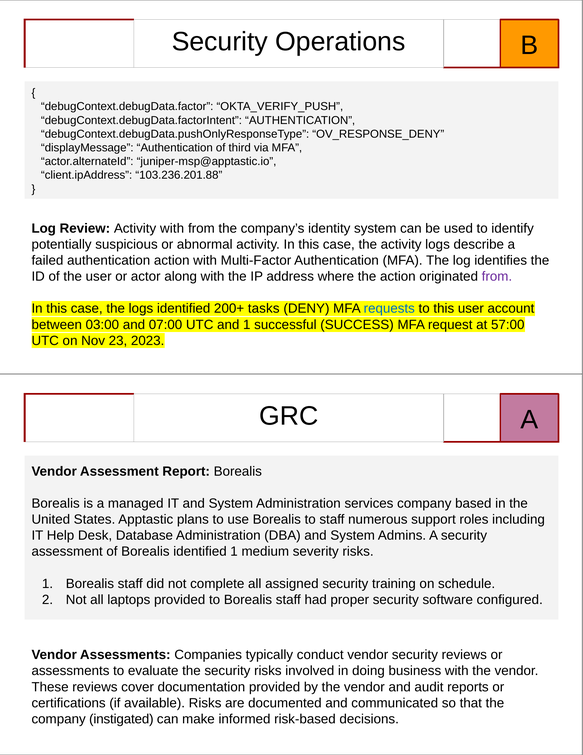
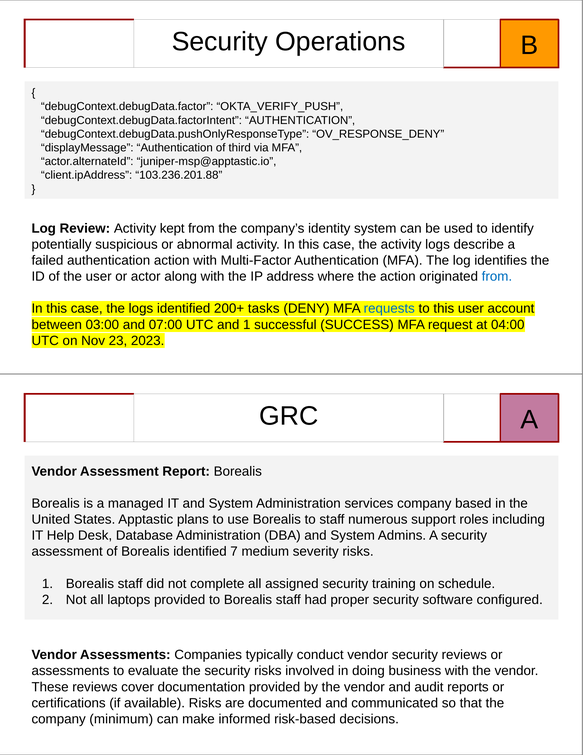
Activity with: with -> kept (172, 228)
from colour: purple -> blue (497, 276)
57:00: 57:00 -> 04:00 (508, 324)
identified 1: 1 -> 7 (234, 551)
instigated: instigated -> minimum (121, 718)
